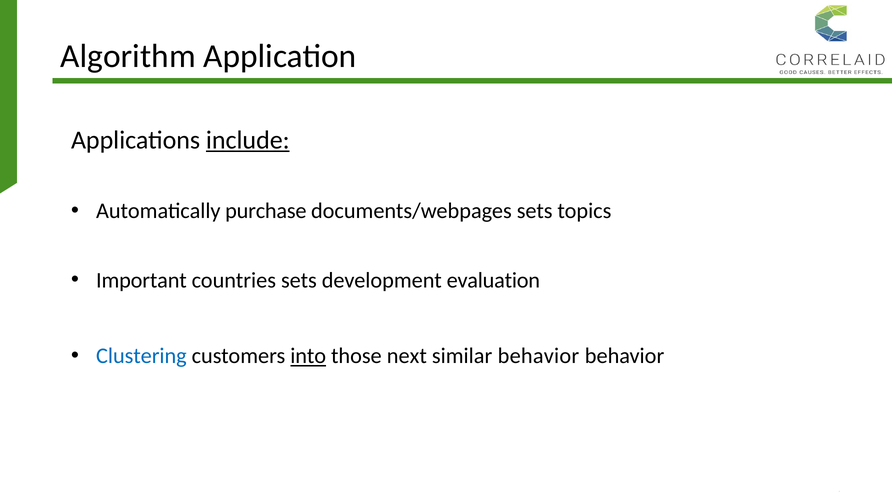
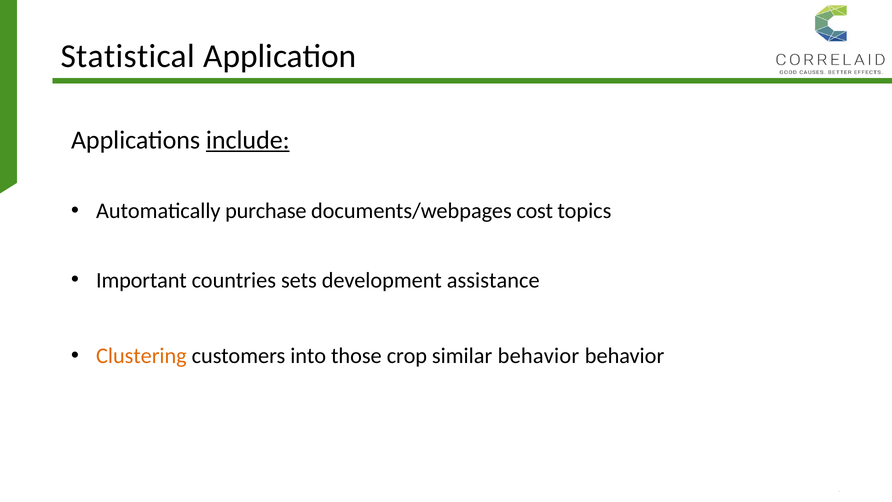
Algorithm: Algorithm -> Statistical (128, 56)
documents/webpages sets: sets -> cost (535, 211)
evaluation: evaluation -> assistance (493, 280)
Clustering colour: blue -> orange (141, 356)
into underline: present -> none (308, 356)
next: next -> crop (407, 356)
